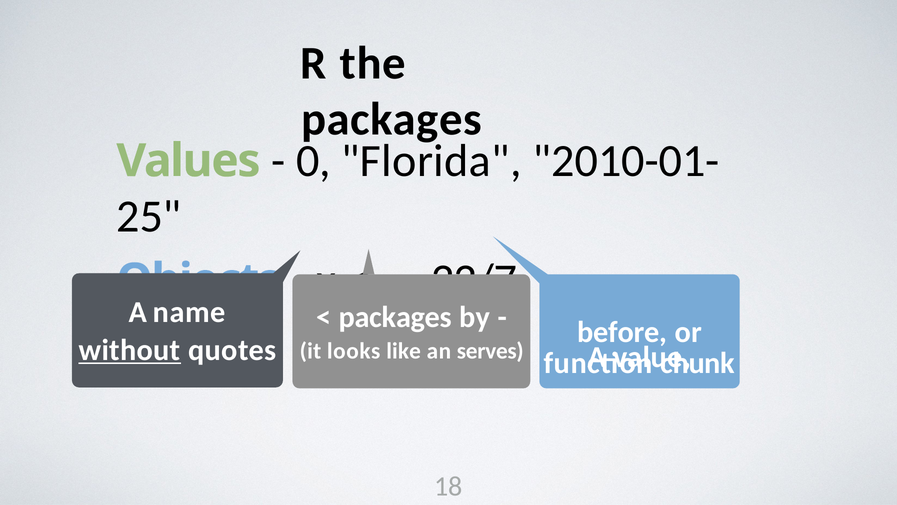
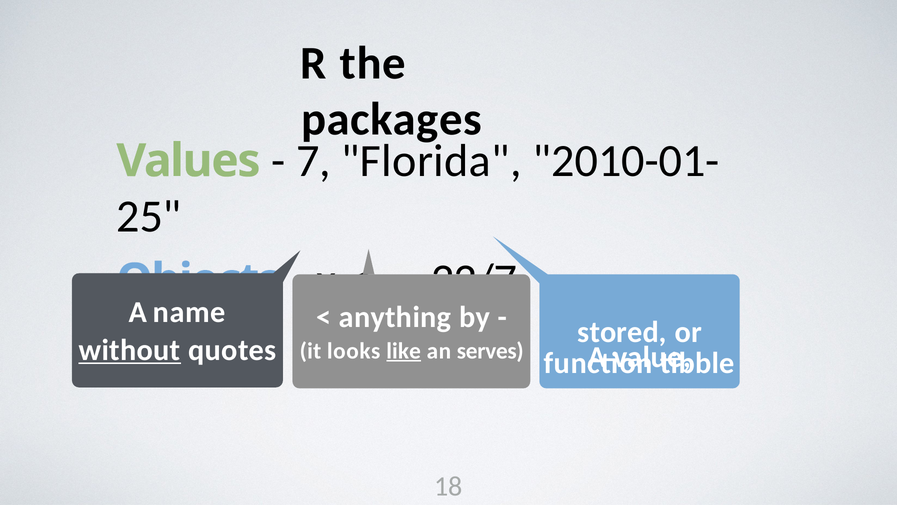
0: 0 -> 7 (314, 161)
packages: packages -> anything (395, 317)
before: before -> stored (622, 332)
like underline: none -> present (404, 351)
chunk: chunk -> tibble (697, 363)
